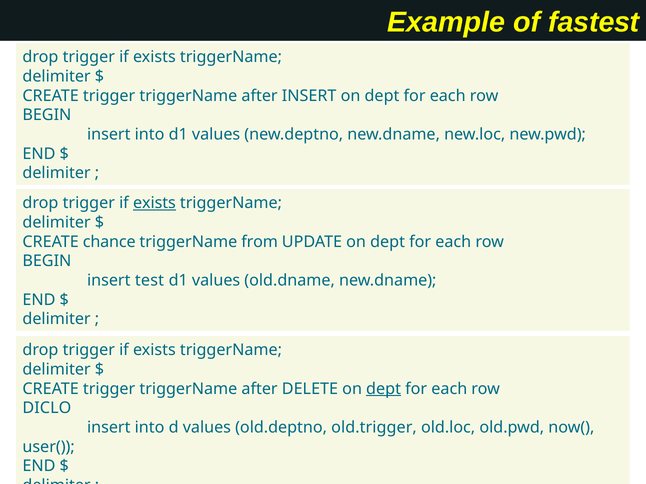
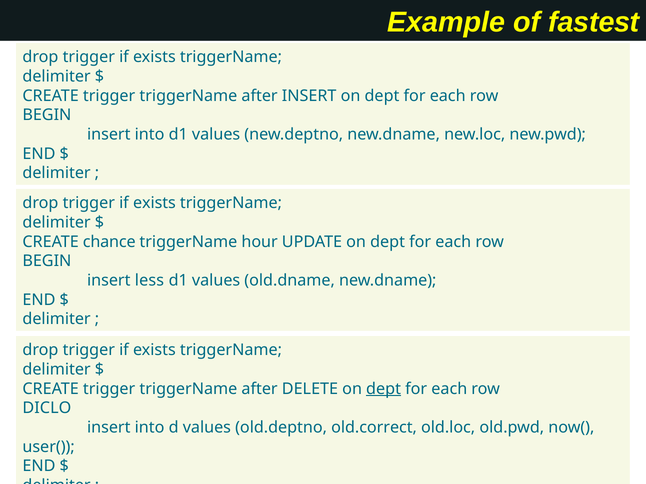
exists underline: present -> none (154, 203)
from: from -> hour (260, 242)
test: test -> less (149, 281)
old.trigger: old.trigger -> old.correct (374, 428)
